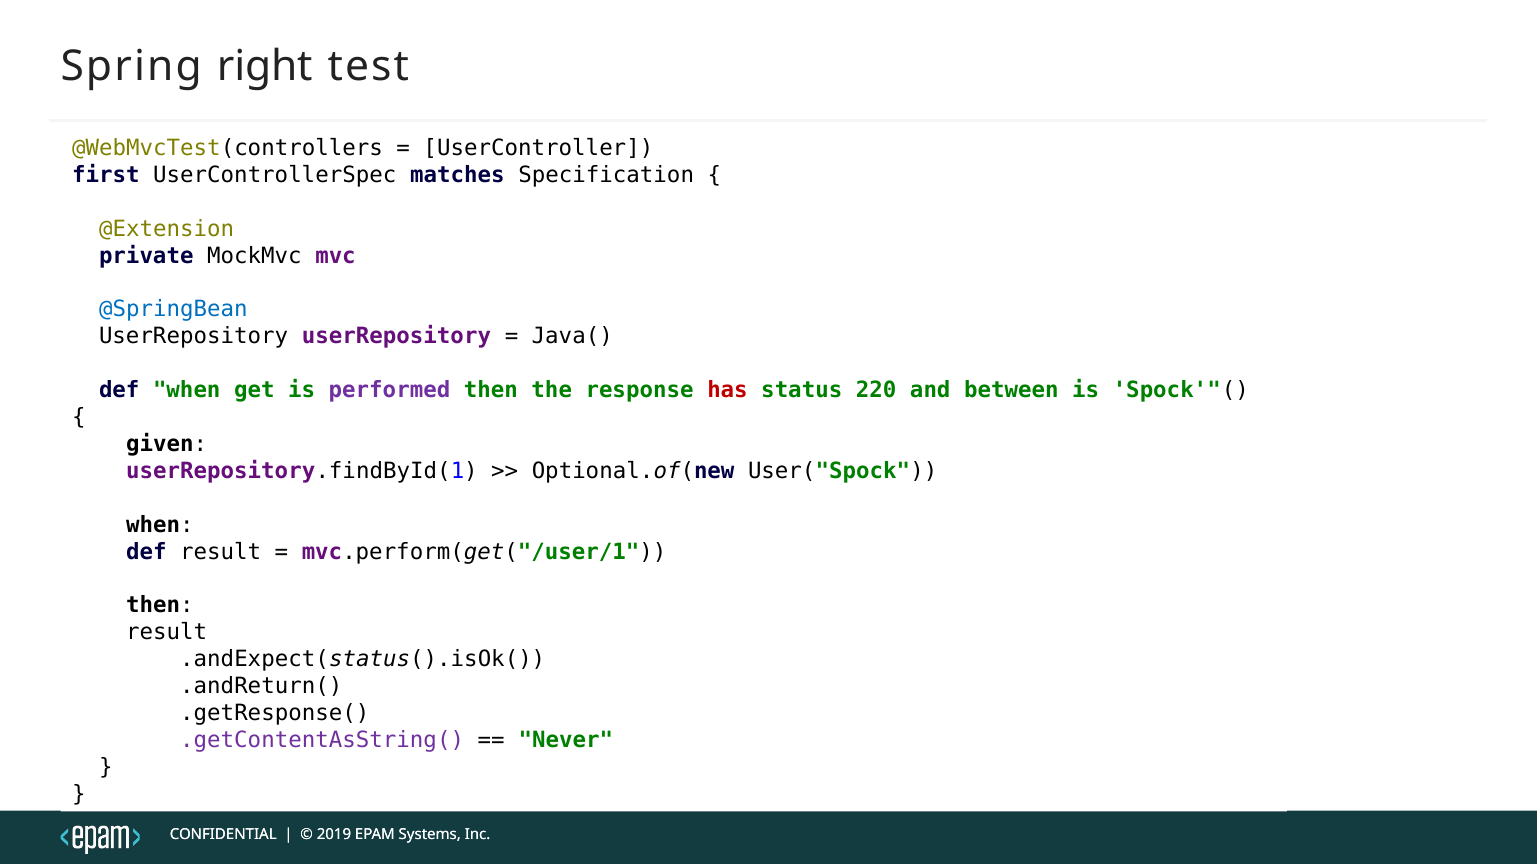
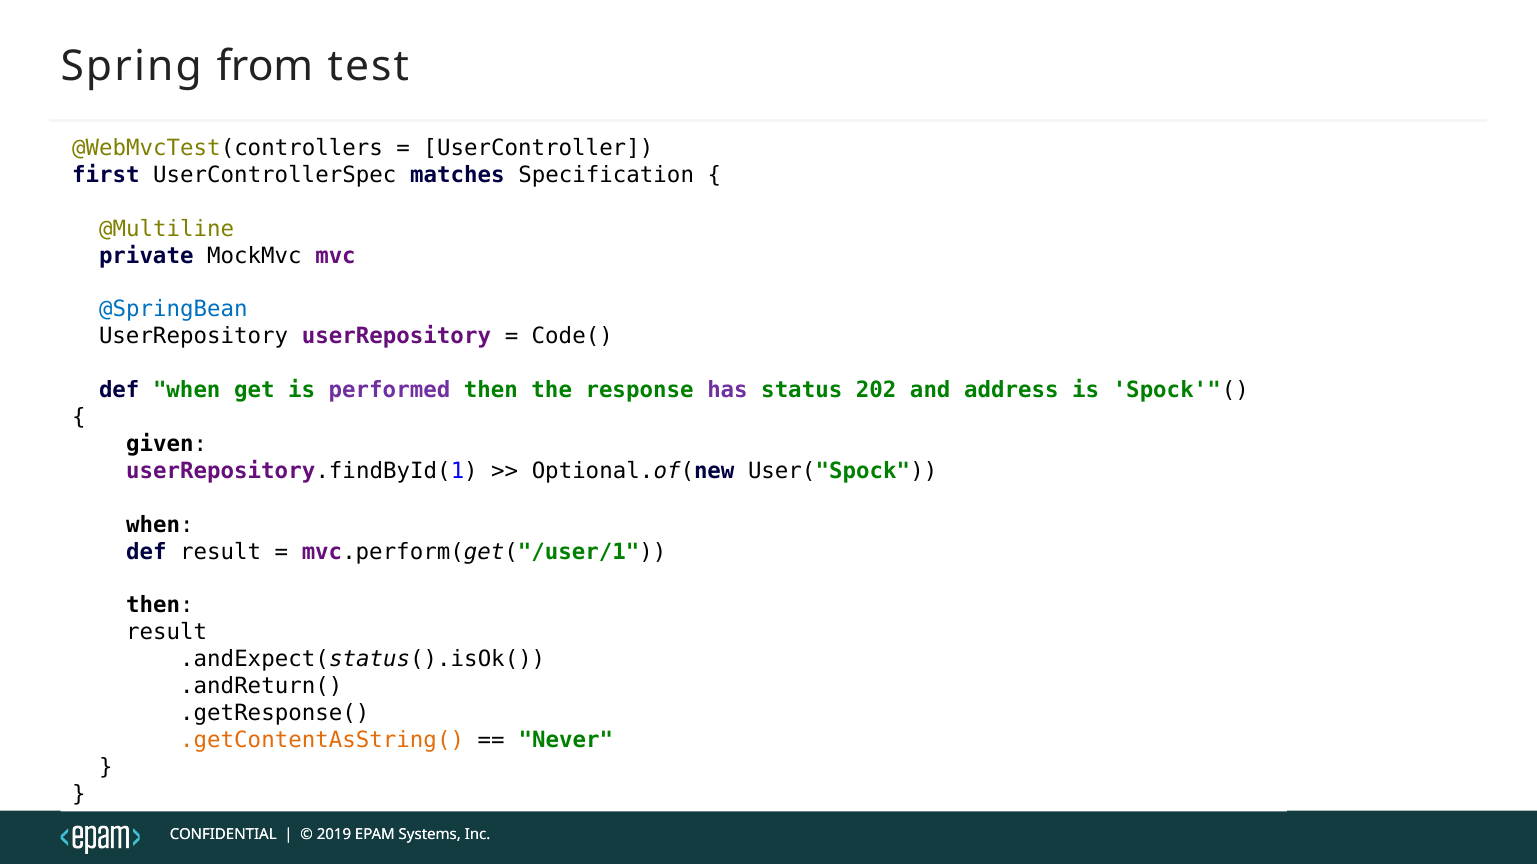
right: right -> from (265, 67)
@Extension: @Extension -> @Multiline (167, 229)
Java(: Java( -> Code( (572, 337)
has colour: red -> purple (727, 391)
220: 220 -> 202 (876, 391)
between: between -> address (1011, 391)
.getContentAsString( colour: purple -> orange (322, 740)
